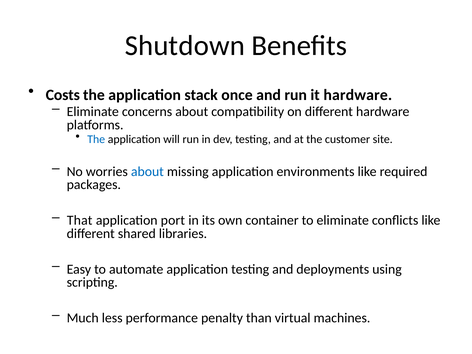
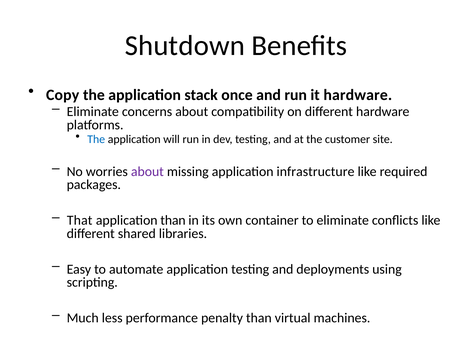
Costs: Costs -> Copy (63, 95)
about colour: blue -> purple (147, 172)
environments: environments -> infrastructure (316, 172)
application port: port -> than (173, 220)
